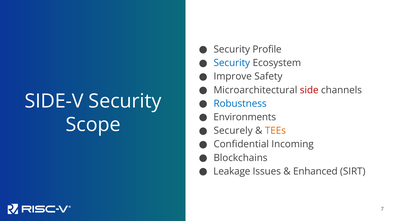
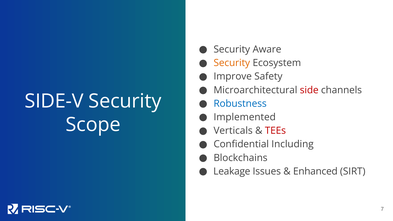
Profile: Profile -> Aware (267, 49)
Security colour: blue -> orange (232, 63)
Environments: Environments -> Implemented (245, 117)
Securely: Securely -> Verticals (233, 131)
TEEs colour: orange -> red (275, 131)
Incoming: Incoming -> Including (293, 144)
